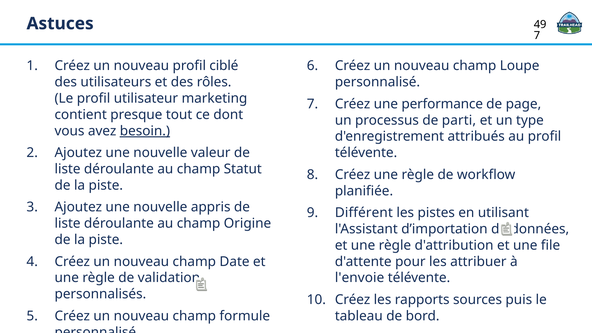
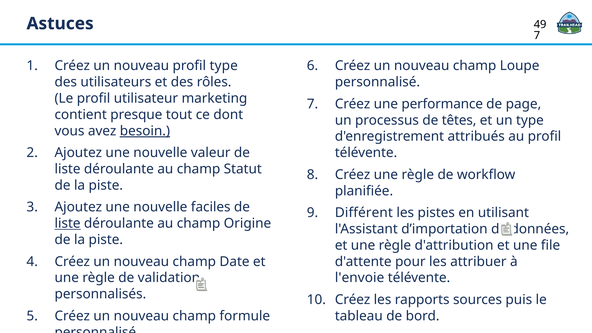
profil ciblé: ciblé -> type (224, 66)
parti: parti -> têtes (459, 120)
appris: appris -> faciles (211, 207)
liste underline: none -> present (68, 223)
